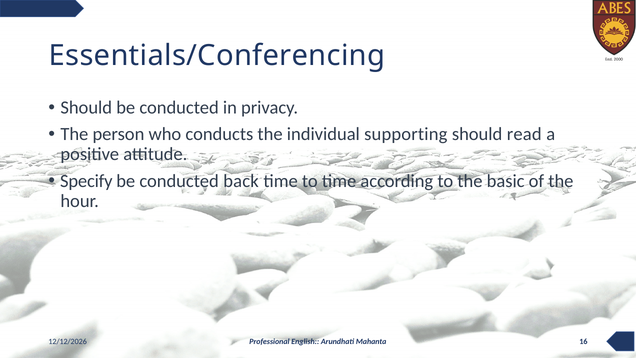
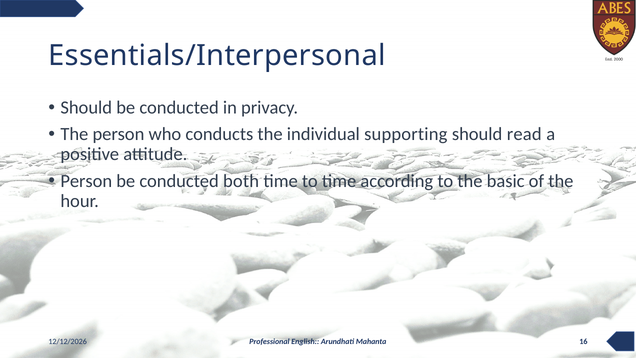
Essentials/Conferencing: Essentials/Conferencing -> Essentials/Interpersonal (217, 56)
Specify: Specify -> Person (86, 181)
back: back -> both (241, 181)
